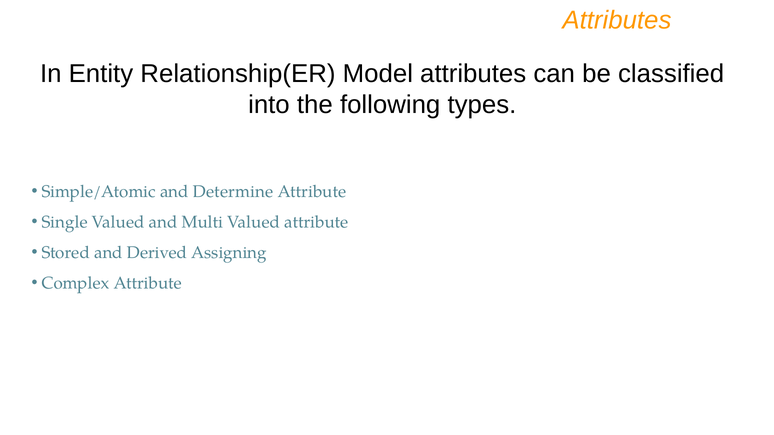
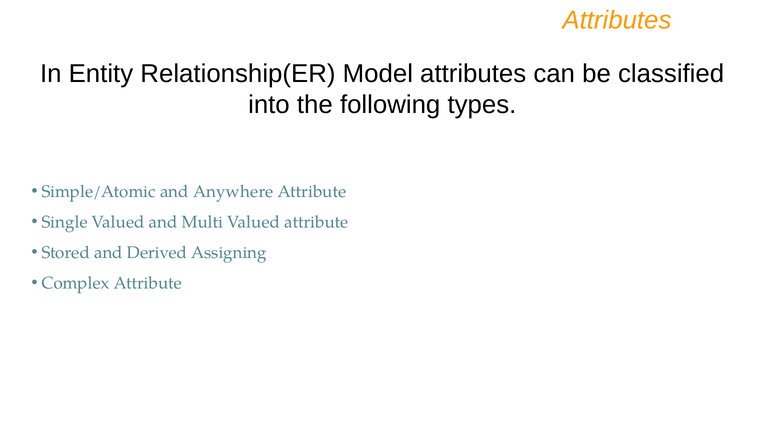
Determine: Determine -> Anywhere (233, 192)
